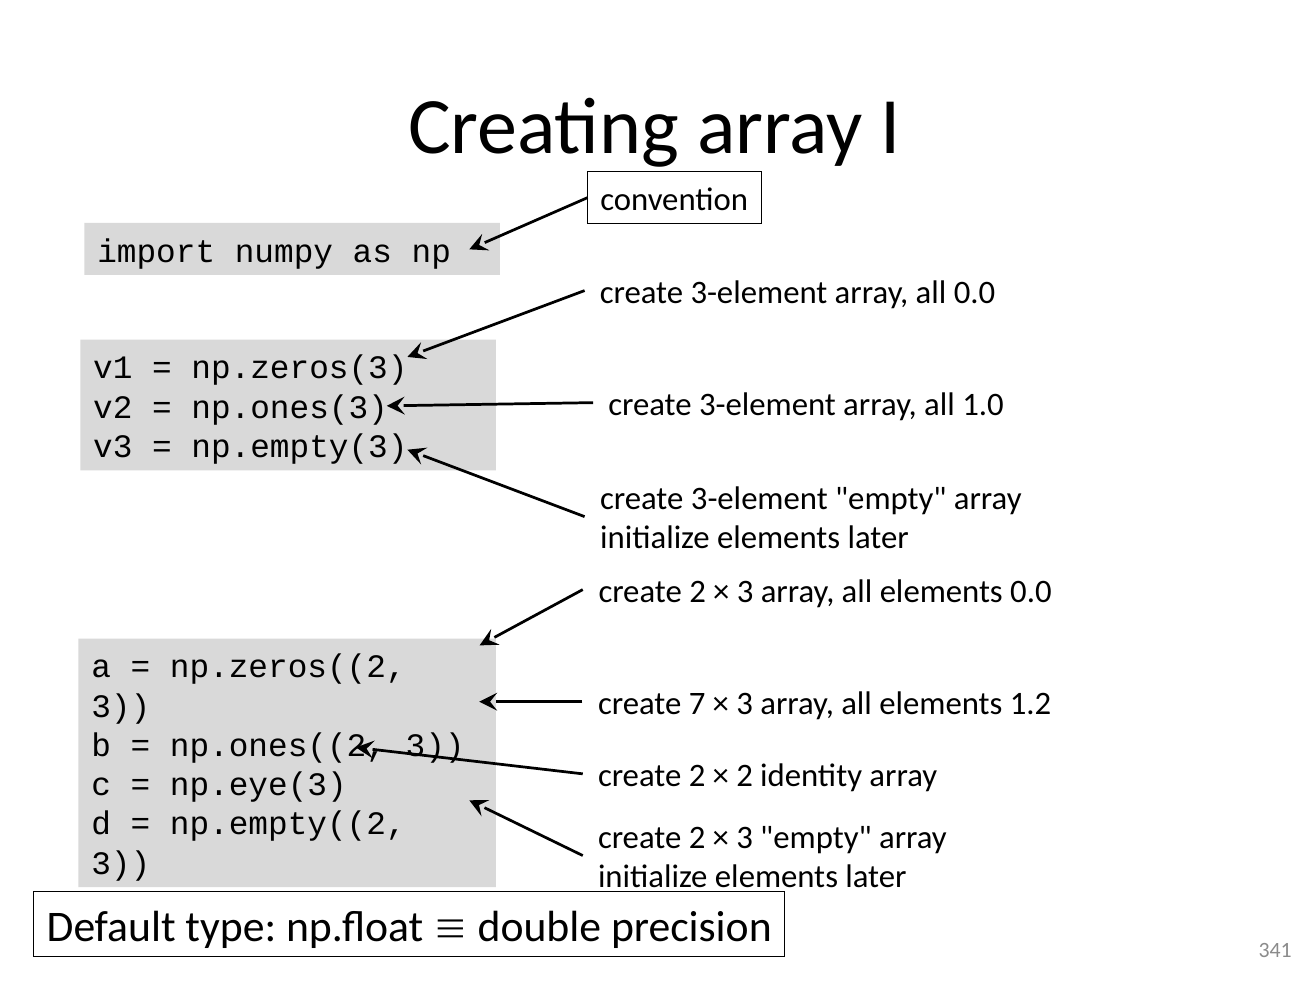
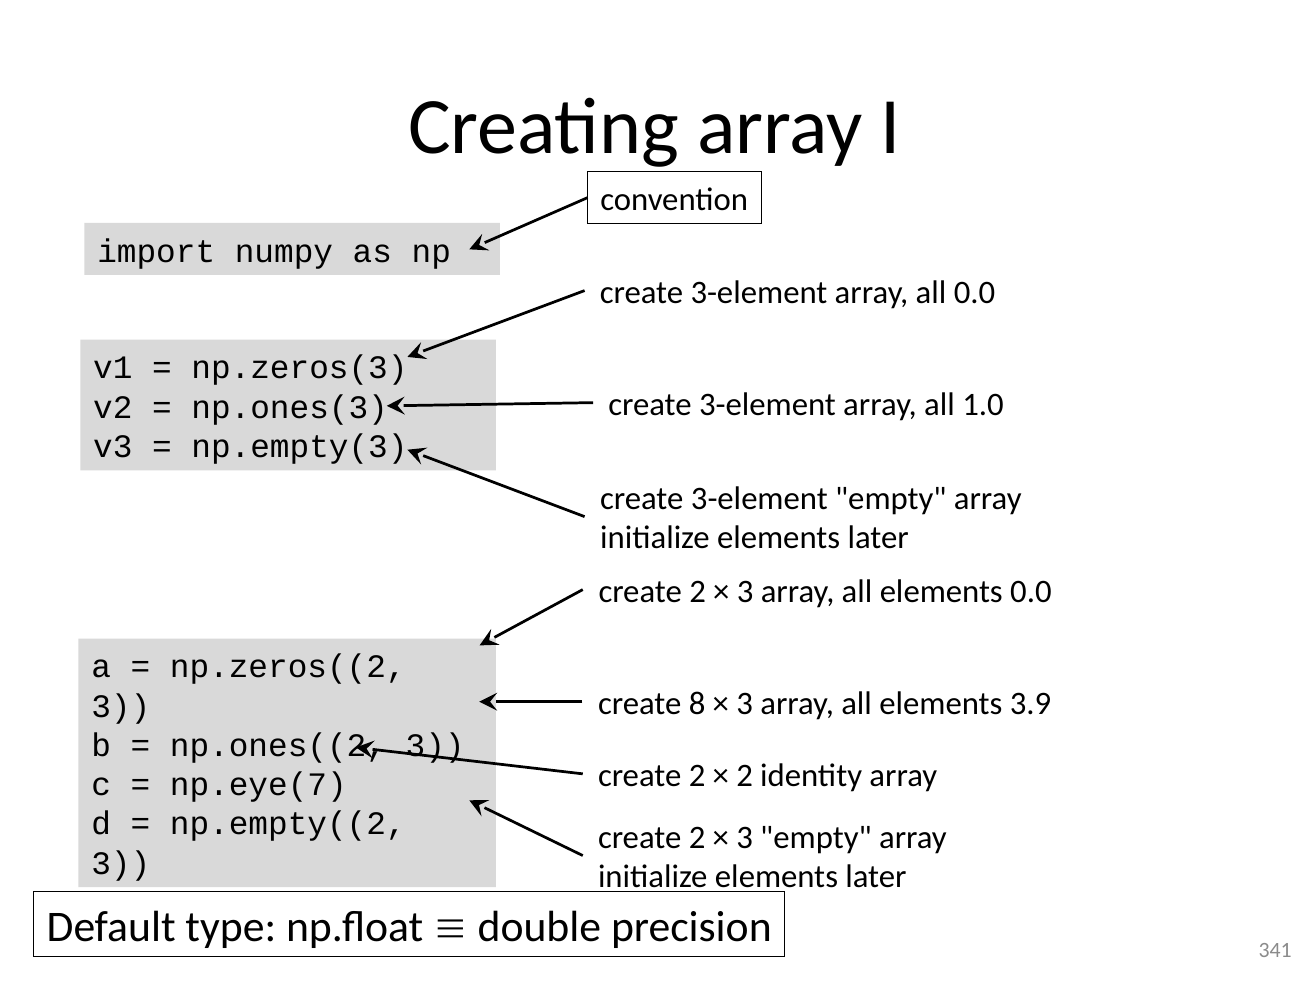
7: 7 -> 8 (697, 704)
1.2: 1.2 -> 3.9 (1031, 704)
np.eye(3: np.eye(3 -> np.eye(7 (258, 785)
